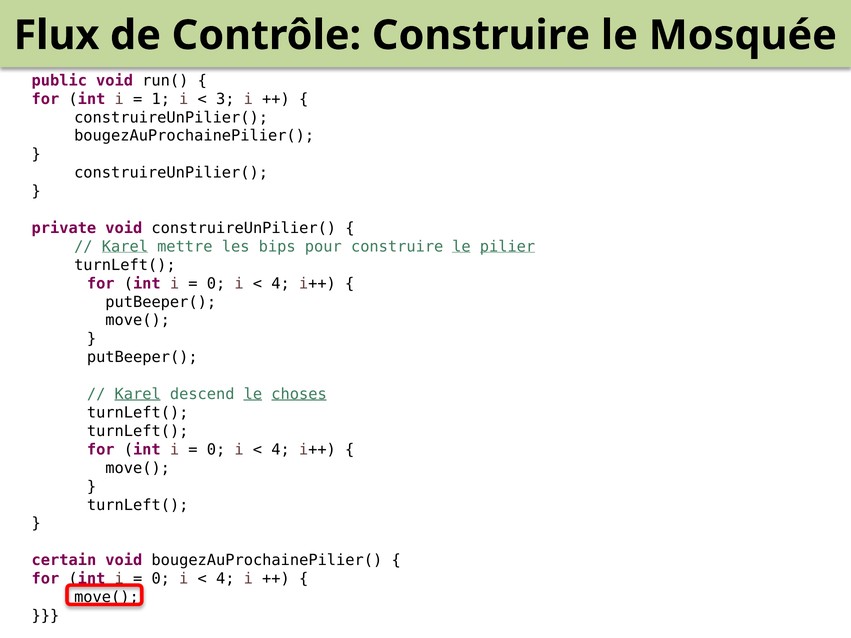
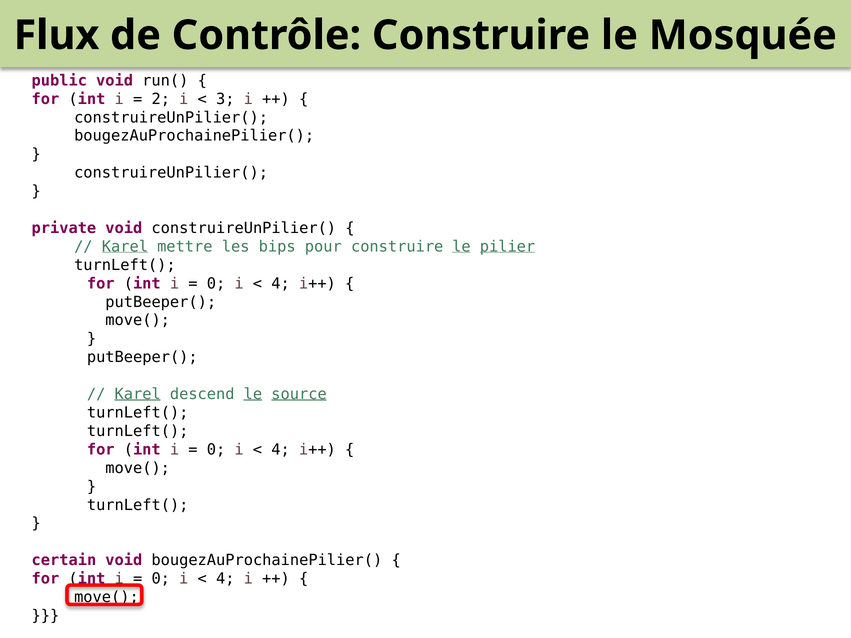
1: 1 -> 2 (161, 99)
choses: choses -> source (299, 394)
